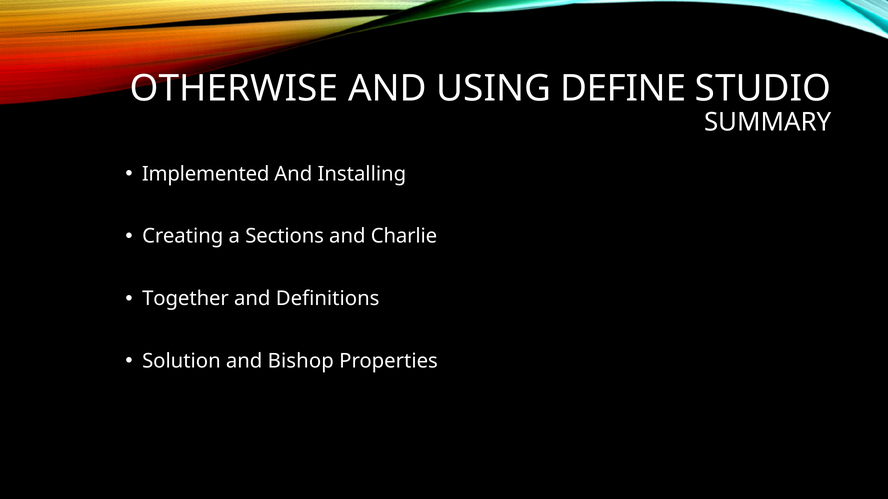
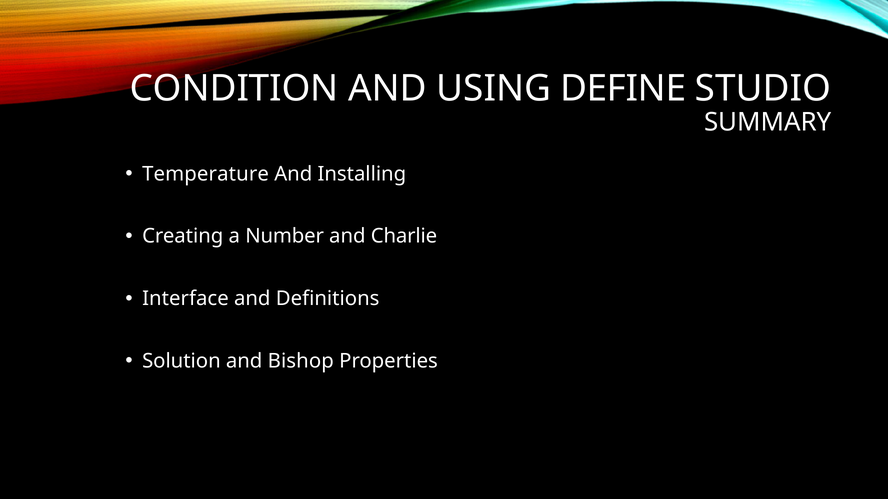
OTHERWISE: OTHERWISE -> CONDITION (234, 89)
Implemented: Implemented -> Temperature (206, 174)
Sections: Sections -> Number (285, 236)
Together: Together -> Interface (185, 299)
